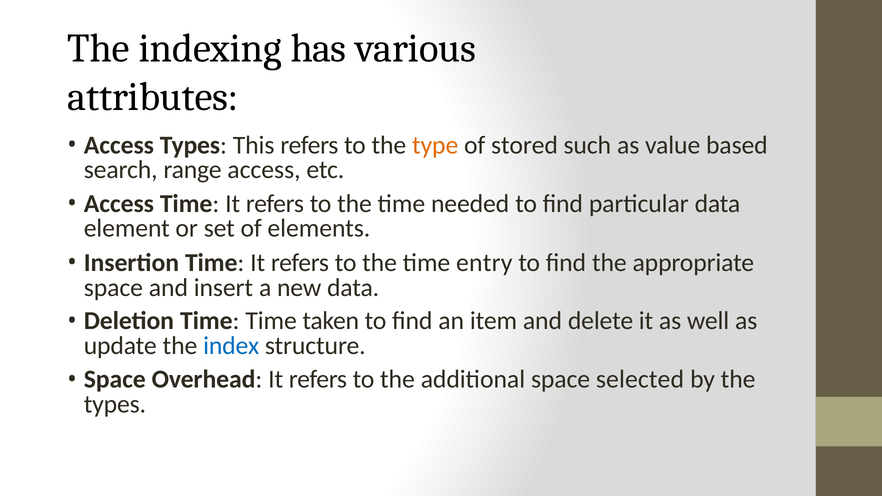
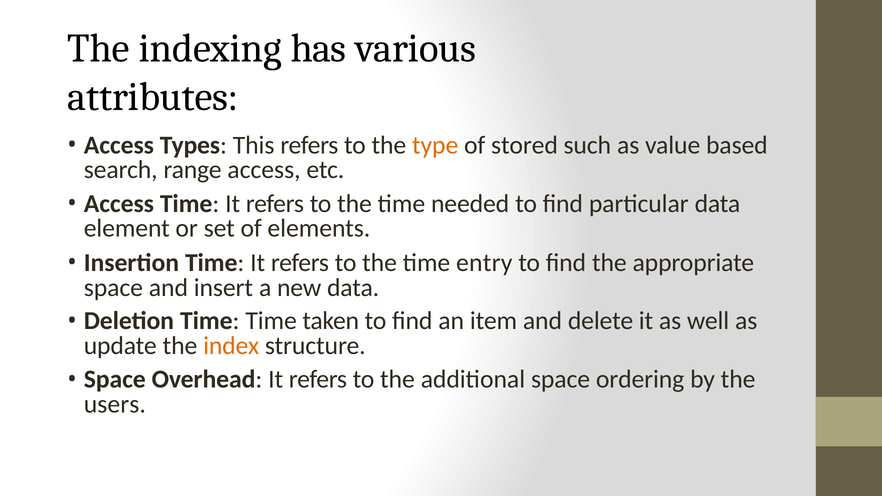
index colour: blue -> orange (231, 346)
selected: selected -> ordering (640, 380)
types: types -> users (115, 404)
